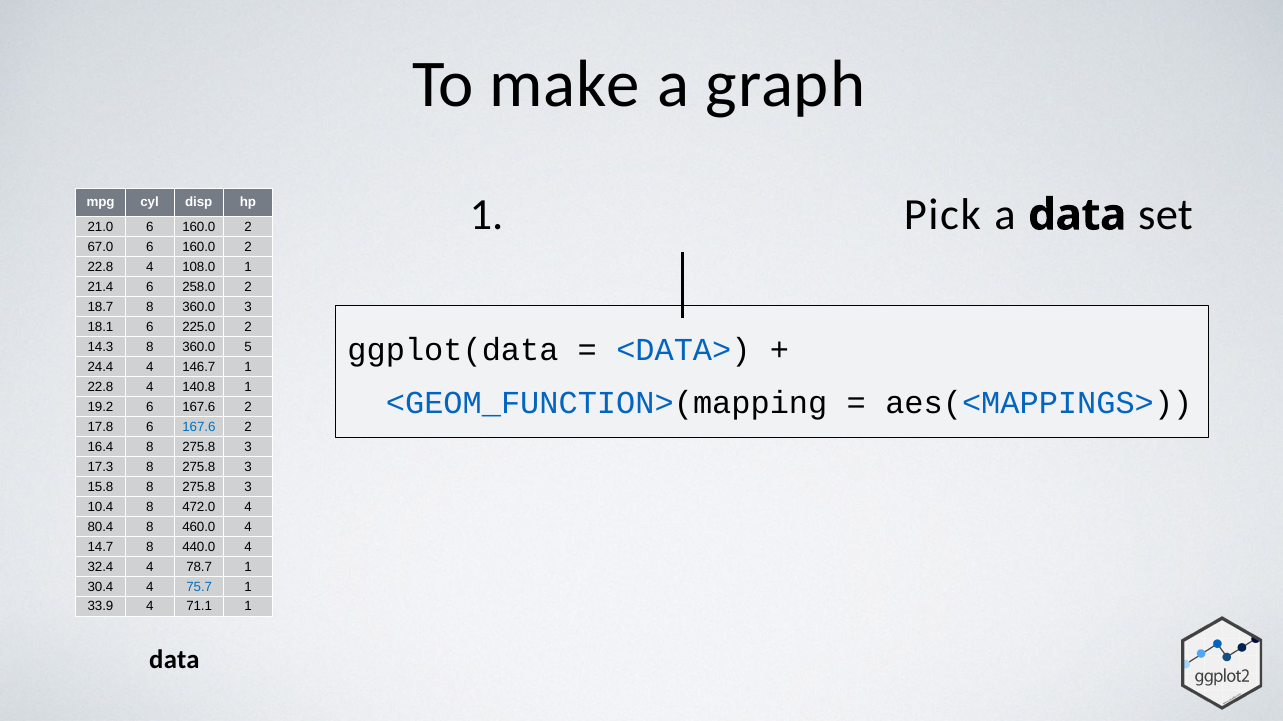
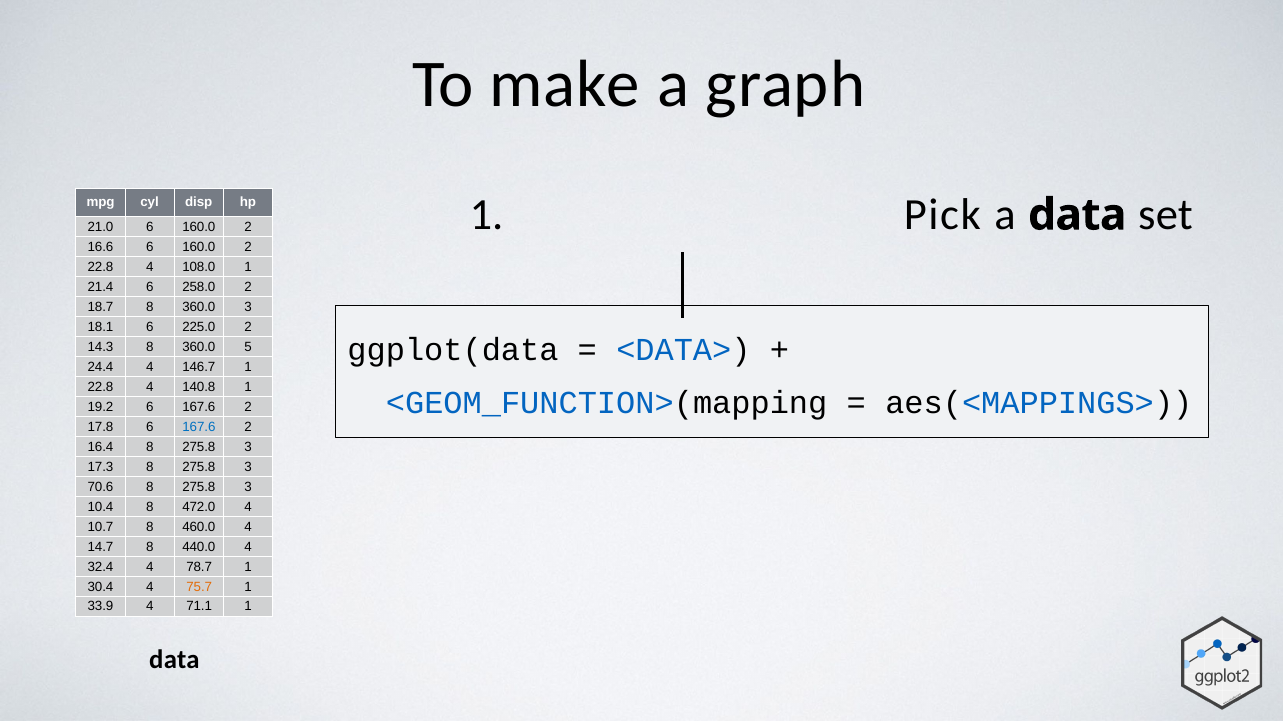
67.0: 67.0 -> 16.6 (100, 247)
15.8: 15.8 -> 70.6 (100, 488)
80.4: 80.4 -> 10.7 (100, 528)
75.7 colour: blue -> orange (199, 588)
